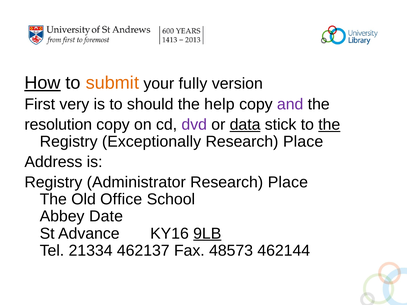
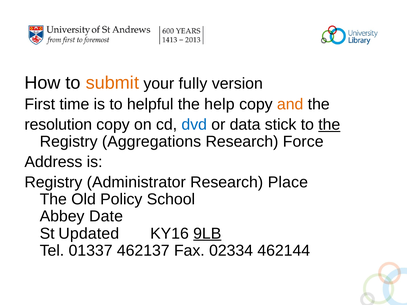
How underline: present -> none (43, 83)
very: very -> time (74, 104)
should: should -> helpful (150, 104)
and colour: purple -> orange (290, 104)
dvd colour: purple -> blue (194, 125)
data underline: present -> none (245, 125)
Exceptionally: Exceptionally -> Aggregations (152, 142)
Place: Place -> Force (303, 142)
Office: Office -> Policy (121, 199)
Advance: Advance -> Updated (89, 234)
21334: 21334 -> 01337 (91, 251)
48573: 48573 -> 02334 (231, 251)
